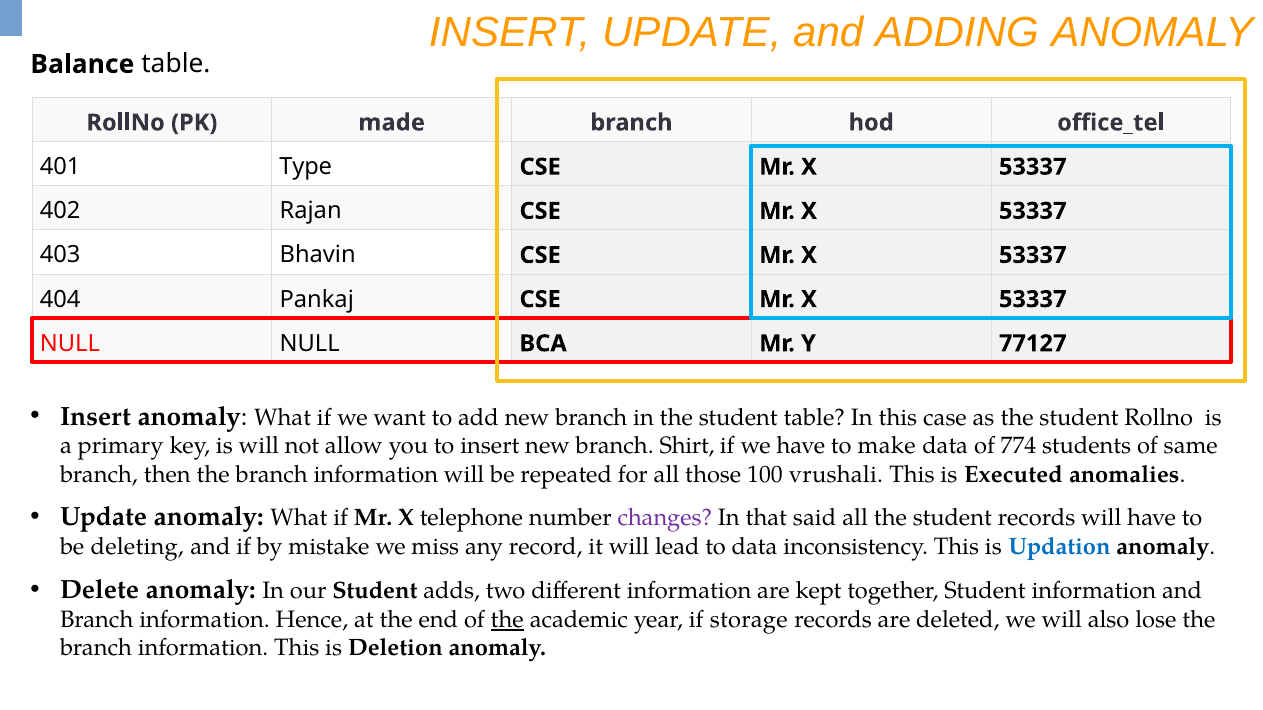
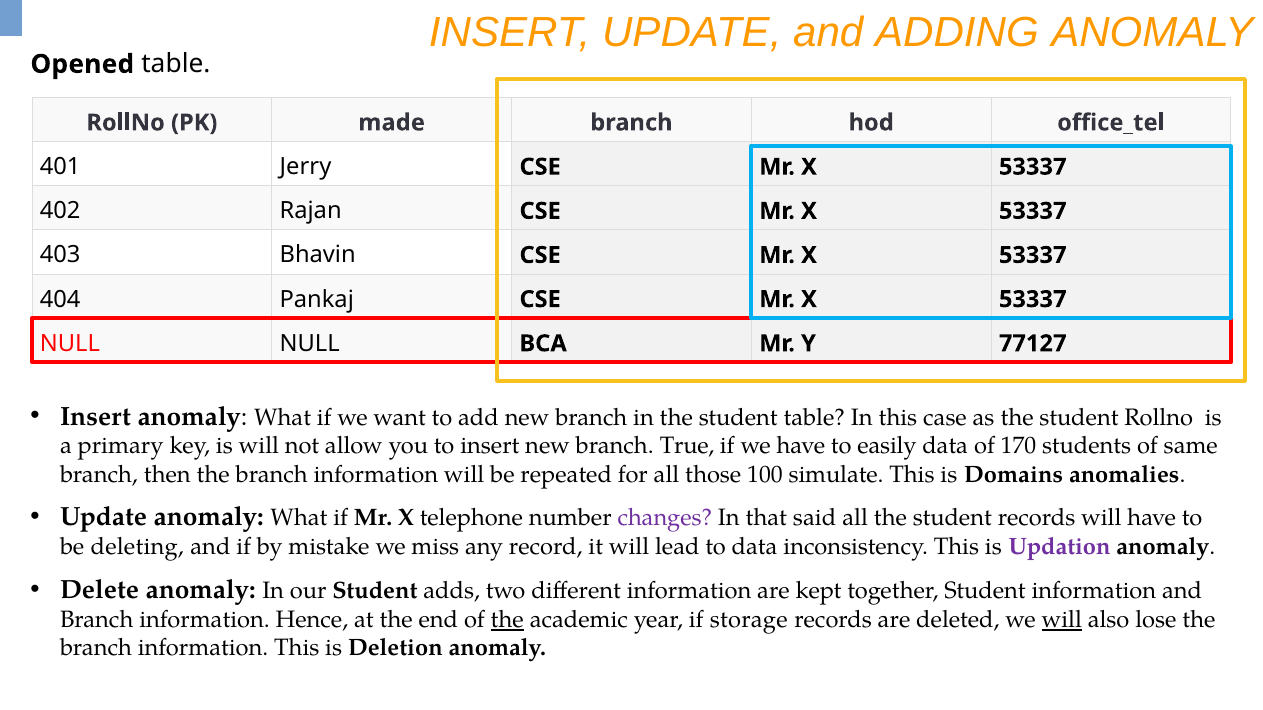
Balance: Balance -> Opened (82, 64)
Type: Type -> Jerry (306, 167)
Shirt: Shirt -> True (687, 446)
make: make -> easily (887, 446)
774: 774 -> 170 (1018, 446)
vrushali: vrushali -> simulate (836, 475)
Executed: Executed -> Domains (1014, 475)
Updation colour: blue -> purple (1060, 547)
will underline: none -> present (1062, 620)
